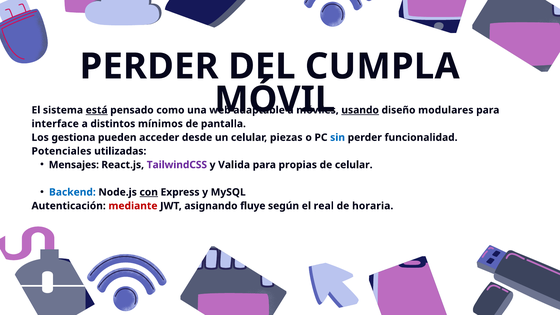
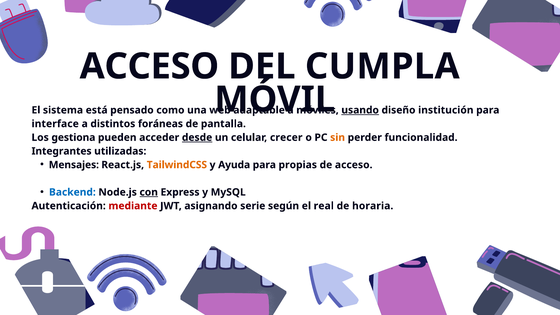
PERDER: PERDER -> ACCESO (149, 66)
está underline: present -> none (97, 110)
modulares: modulares -> institución (446, 110)
mínimos: mínimos -> foráneas (160, 124)
desde underline: none -> present (197, 137)
piezas: piezas -> crecer (286, 137)
sin colour: blue -> orange (338, 137)
Potenciales: Potenciales -> Integrantes (62, 151)
TailwindCSS colour: purple -> orange (177, 165)
Valida: Valida -> Ayuda (234, 165)
de celular: celular -> acceso (354, 165)
fluye: fluye -> serie (253, 206)
